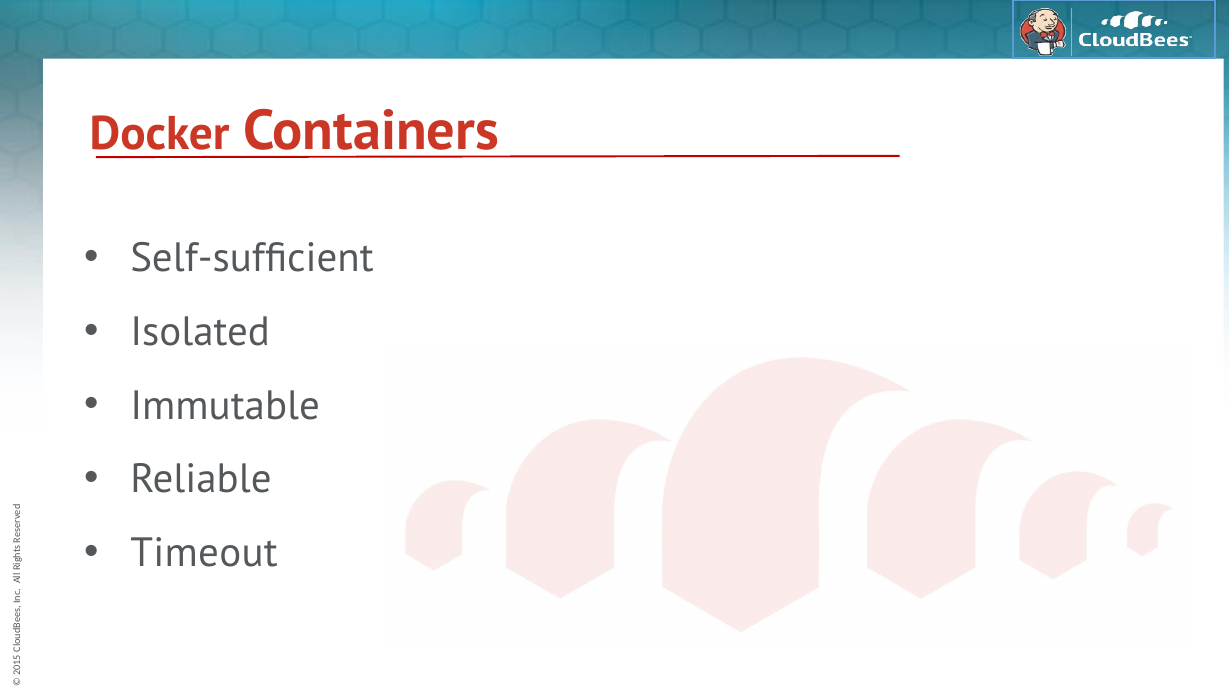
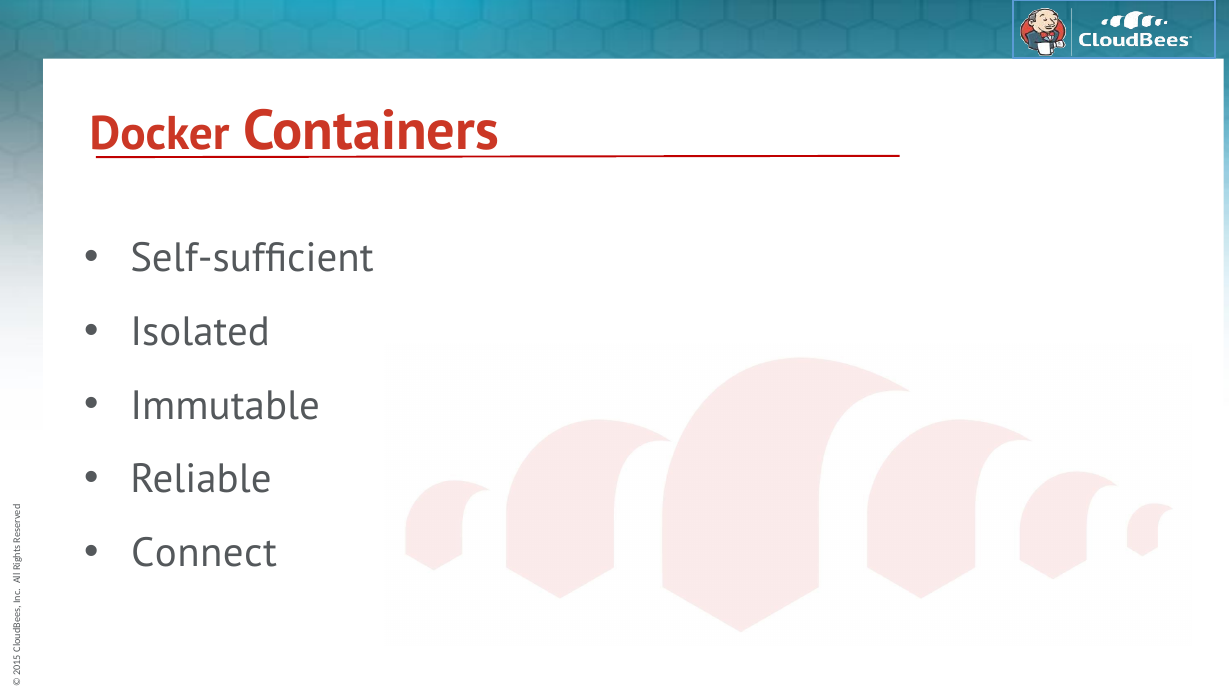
Timeout: Timeout -> Connect (204, 553)
